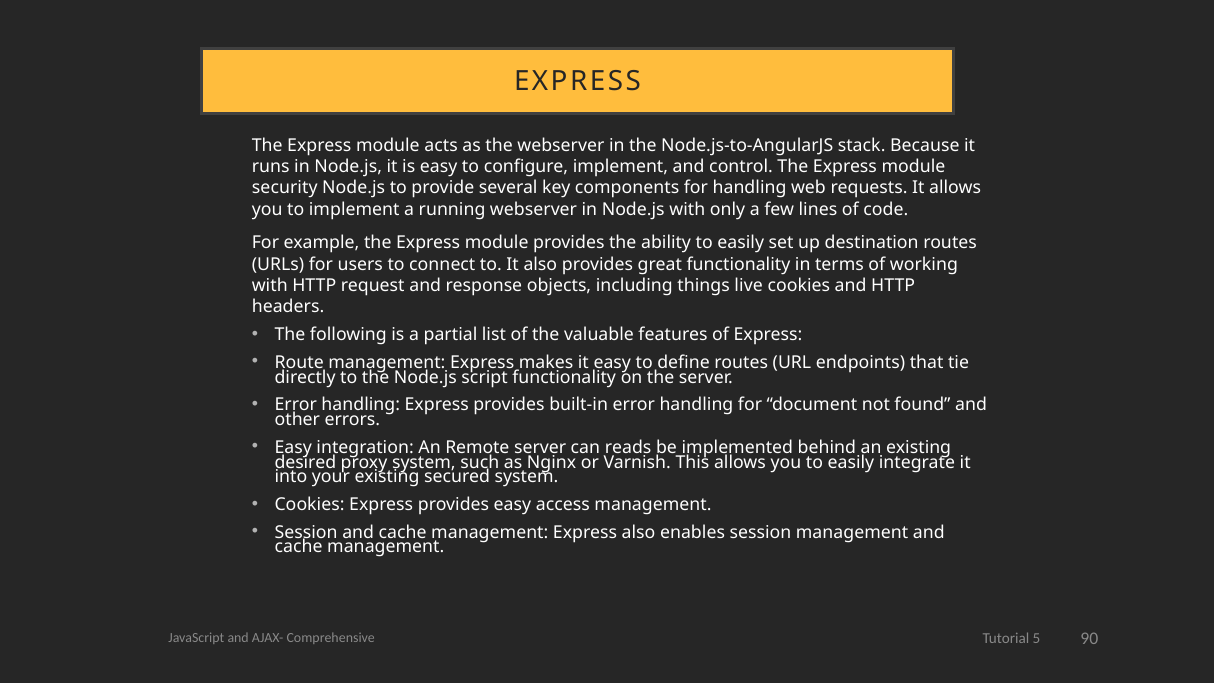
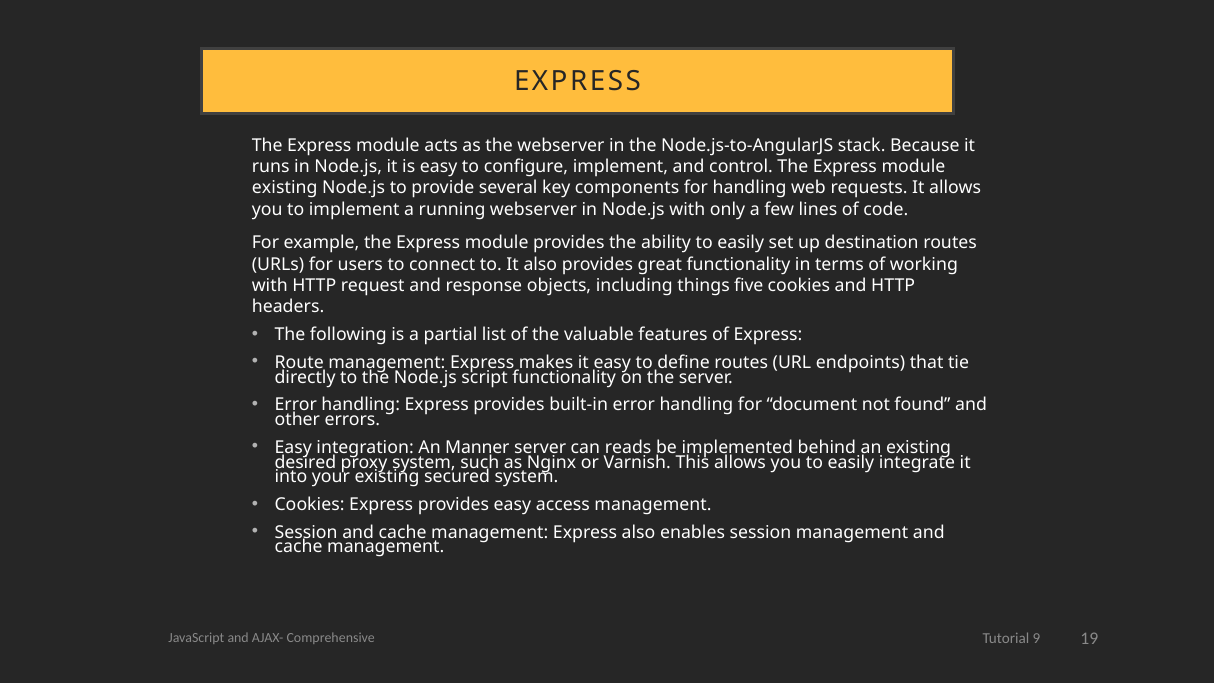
security: security -> existing (285, 188)
live: live -> five (749, 286)
Remote: Remote -> Manner (477, 447)
5: 5 -> 9 (1036, 638)
90: 90 -> 19 (1089, 638)
